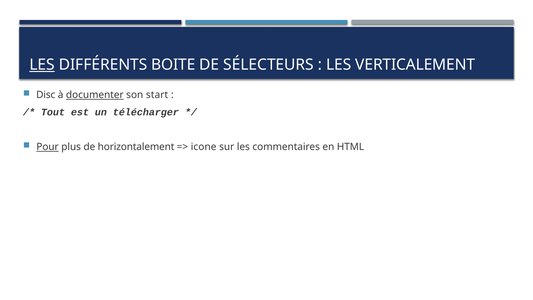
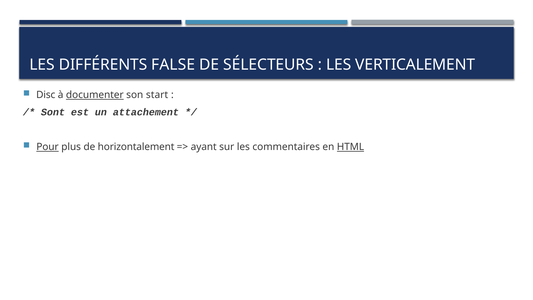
LES underline: present -> none (42, 65)
BOITE: BOITE -> FALSE (173, 65)
Tout: Tout -> Sont (53, 112)
télécharger: télécharger -> attachement (146, 112)
icone: icone -> ayant (204, 147)
HTML underline: none -> present (350, 147)
